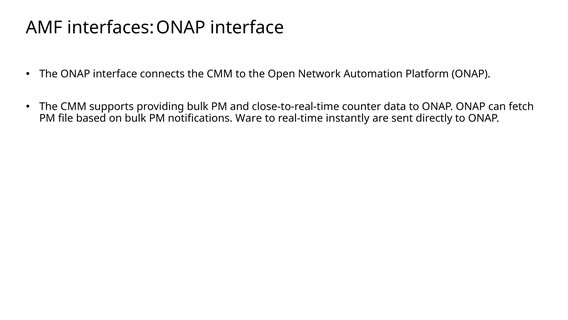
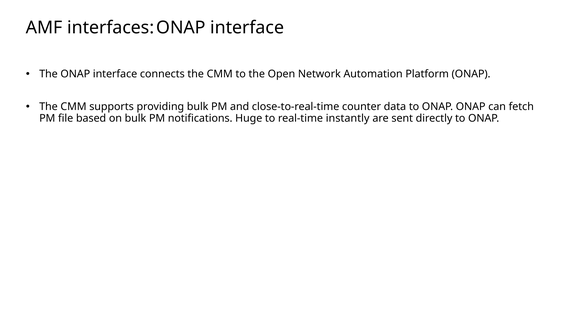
Ware: Ware -> Huge (249, 118)
